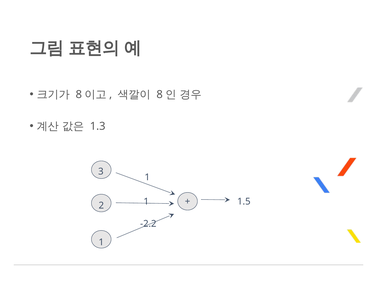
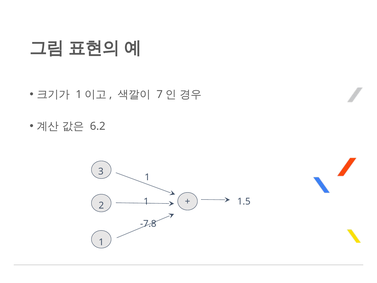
8: 8 -> 1 (79, 94)
8: 8 -> 7 (160, 94)
1.3: 1.3 -> 6.2 (98, 126)
-2.2: -2.2 -> -7.8 (148, 223)
